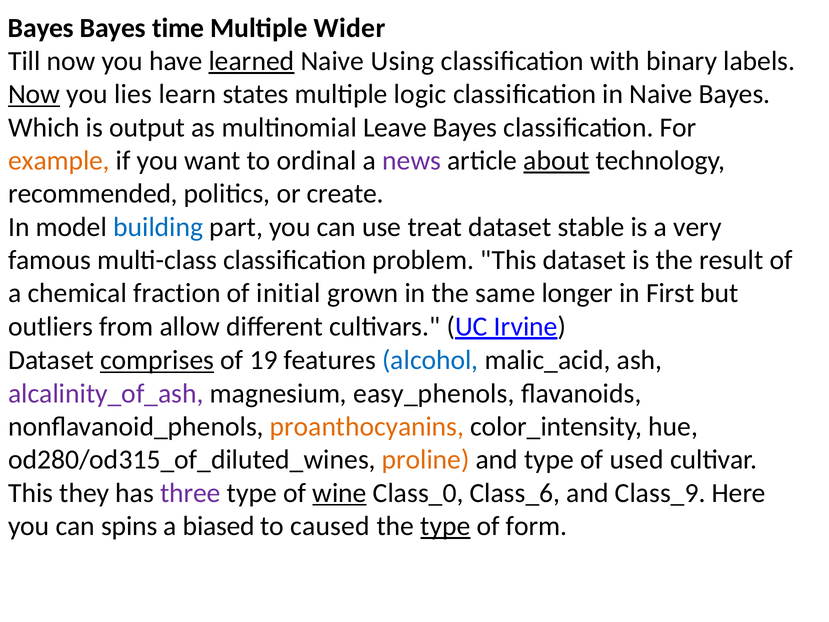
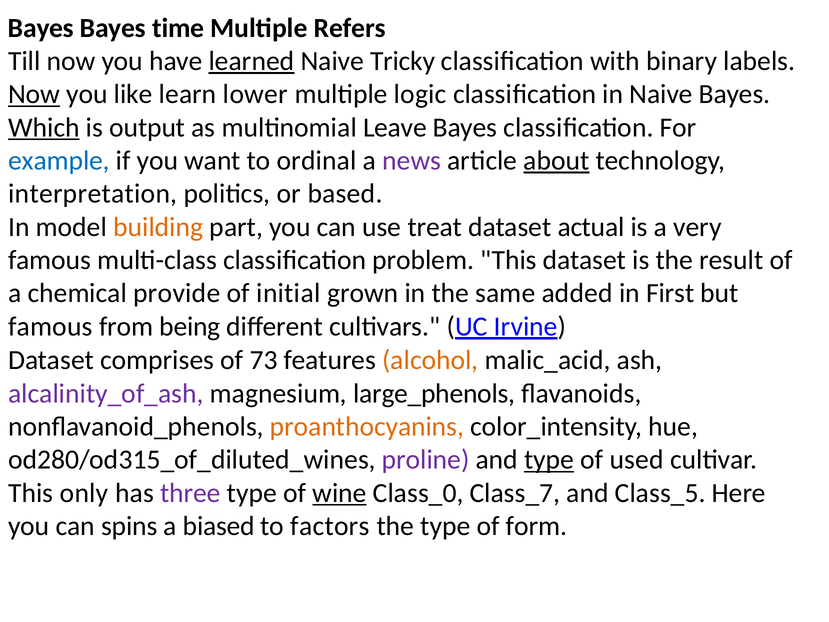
Wider: Wider -> Refers (350, 28)
Using: Using -> Tricky (403, 61)
lies: lies -> like (133, 94)
states: states -> lower (255, 94)
Which underline: none -> present (44, 127)
example colour: orange -> blue (59, 161)
recommended: recommended -> interpretation (93, 194)
create: create -> based (345, 194)
building colour: blue -> orange (158, 227)
stable: stable -> actual (591, 227)
fraction: fraction -> provide (177, 293)
longer: longer -> added (577, 293)
outliers: outliers -> famous (50, 326)
allow: allow -> being (190, 326)
comprises underline: present -> none (157, 360)
19: 19 -> 73 (264, 360)
alcohol colour: blue -> orange (430, 360)
easy_phenols: easy_phenols -> large_phenols (434, 393)
proline colour: orange -> purple (426, 460)
type underline: none -> present (549, 460)
they: they -> only (84, 493)
Class_6: Class_6 -> Class_7 (515, 493)
Class_9: Class_9 -> Class_5 (660, 493)
caused: caused -> factors (330, 526)
type underline: present -> none (445, 526)
